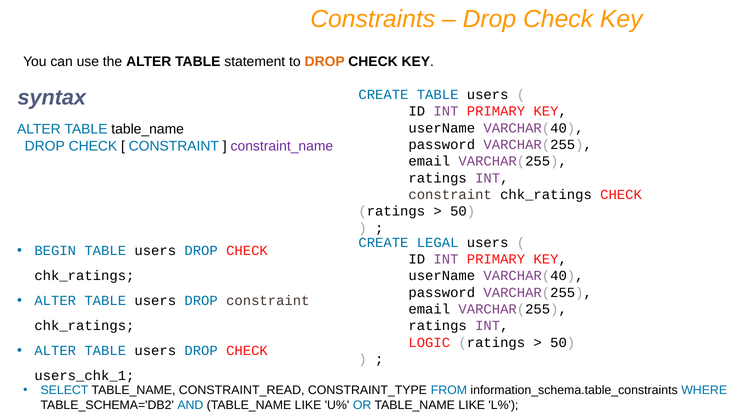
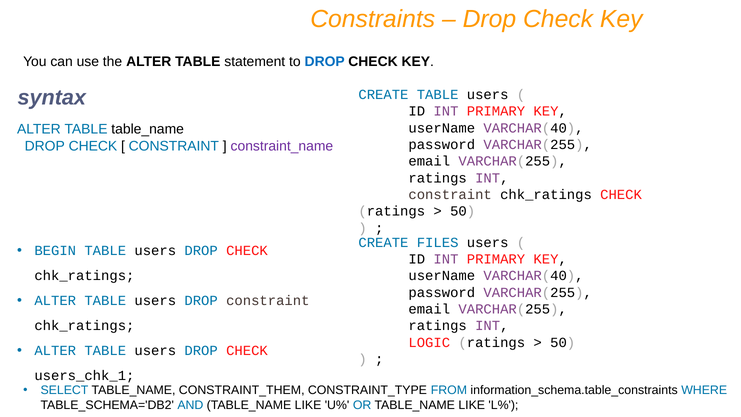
DROP colour: orange -> blue (325, 62)
LEGAL: LEGAL -> FILES (438, 242)
CONSTRAINT_READ: CONSTRAINT_READ -> CONSTRAINT_THEM (242, 390)
